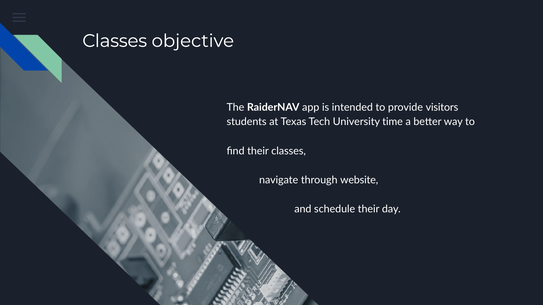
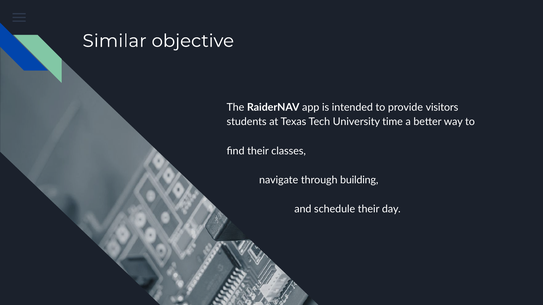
Classes: Classes -> Similar (115, 41)
website: website -> building (359, 180)
